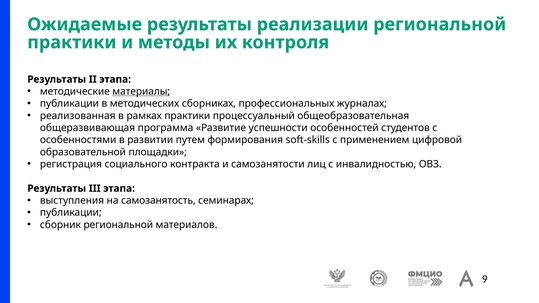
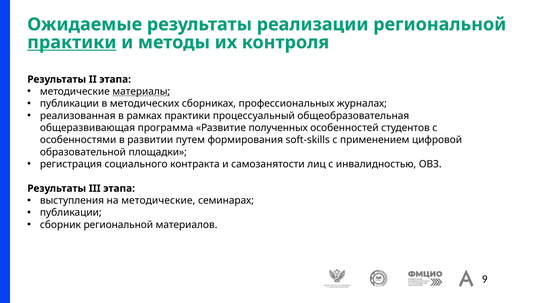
практики underline: none -> present (72, 42)
успешности: успешности -> полученных (278, 128)
на самозанятость: самозанятость -> методические (158, 201)
